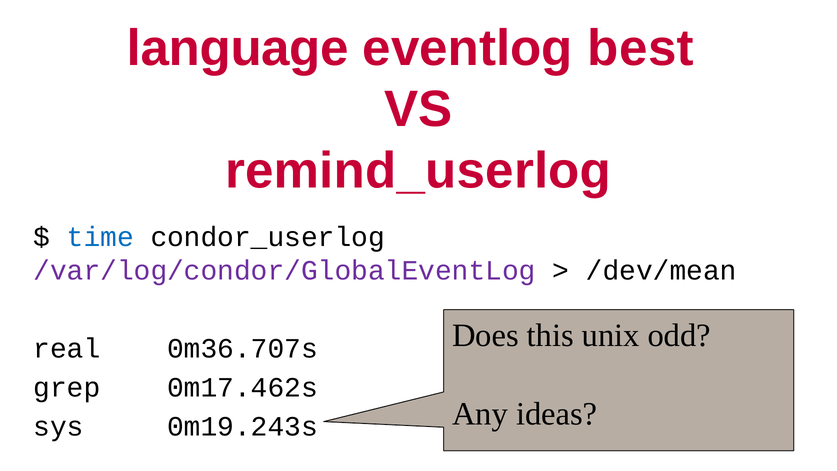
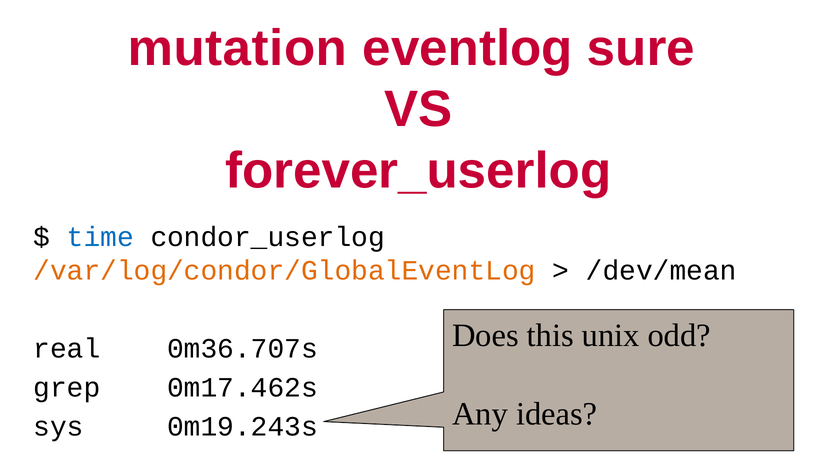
language: language -> mutation (237, 48)
best: best -> sure (641, 48)
remind_userlog: remind_userlog -> forever_userlog (418, 171)
/var/log/condor/GlobalEventLog colour: purple -> orange (284, 270)
